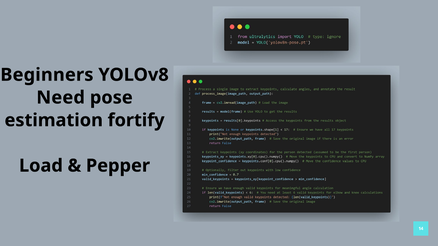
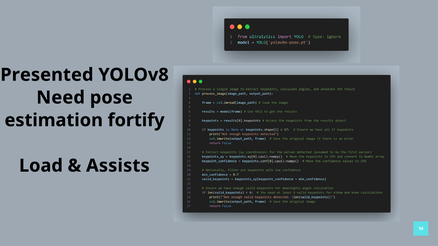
Beginners: Beginners -> Presented (47, 75)
Pepper: Pepper -> Assists (118, 166)
